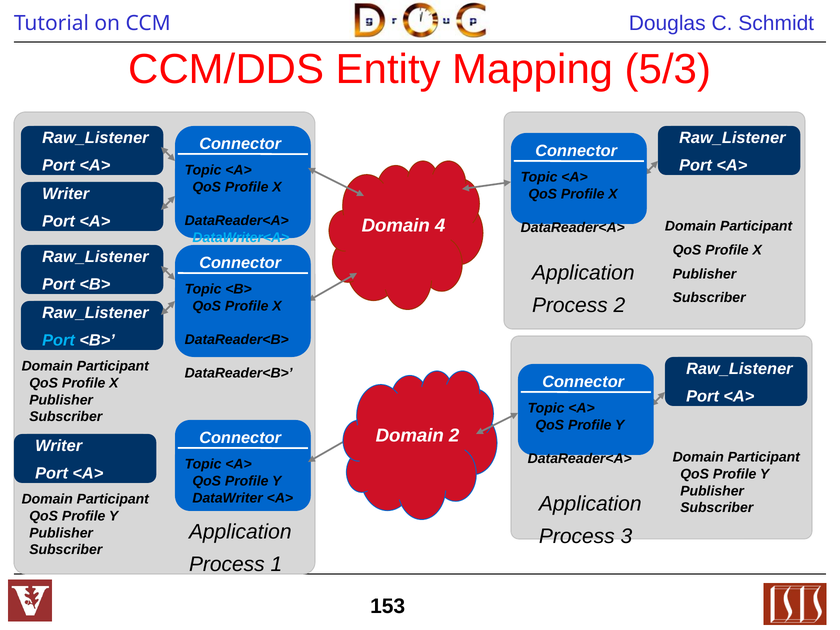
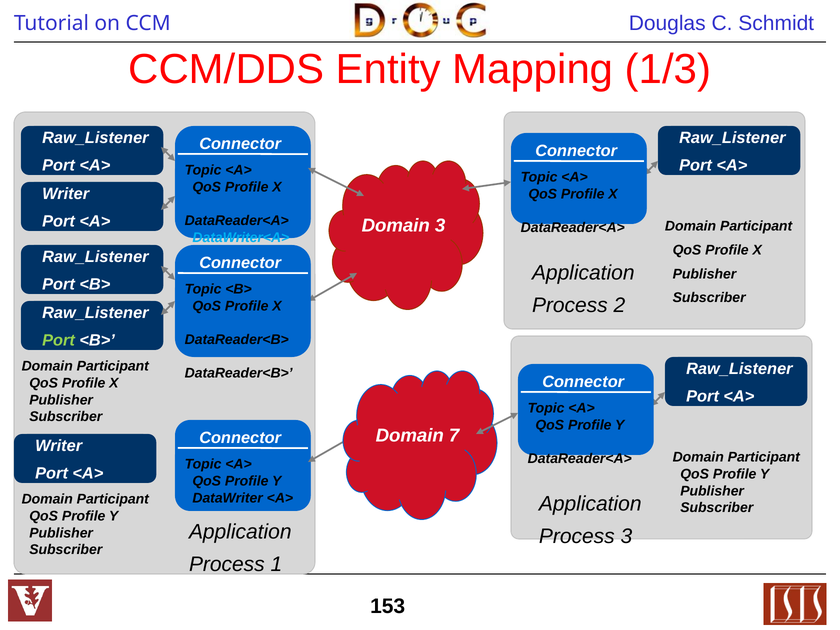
5/3: 5/3 -> 1/3 (668, 69)
Domain 4: 4 -> 3 (440, 226)
Port colour: light blue -> light green (59, 340)
Domain 2: 2 -> 7 (454, 436)
